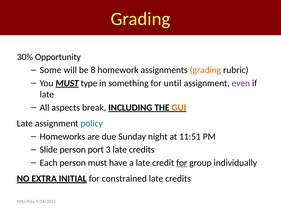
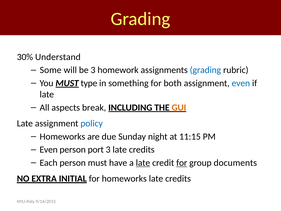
Opportunity: Opportunity -> Understand (58, 57)
be 8: 8 -> 3 (93, 70)
grading colour: orange -> blue (205, 70)
until: until -> both (173, 83)
even colour: purple -> blue (241, 83)
11:51: 11:51 -> 11:15 (190, 136)
Slide: Slide -> Even (49, 149)
late underline: none -> present (143, 163)
individually: individually -> documents (235, 163)
for constrained: constrained -> homeworks (124, 178)
